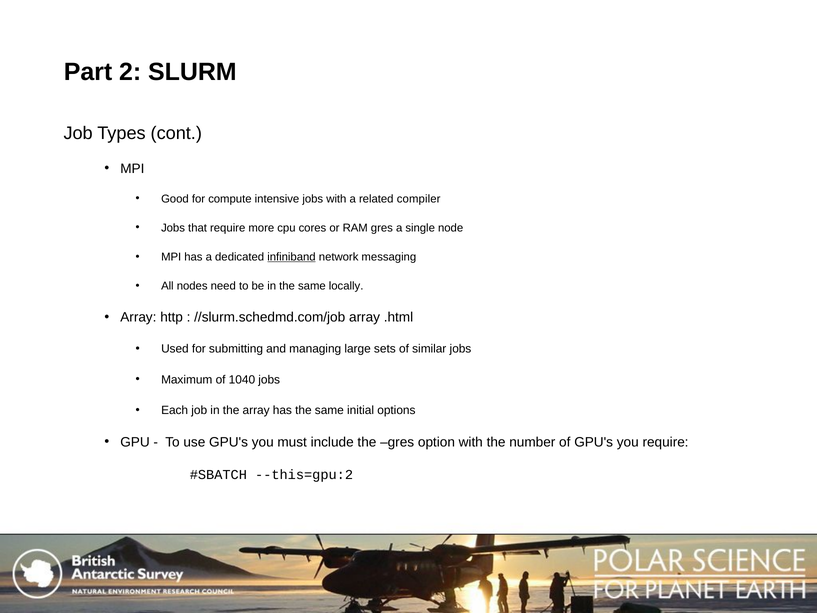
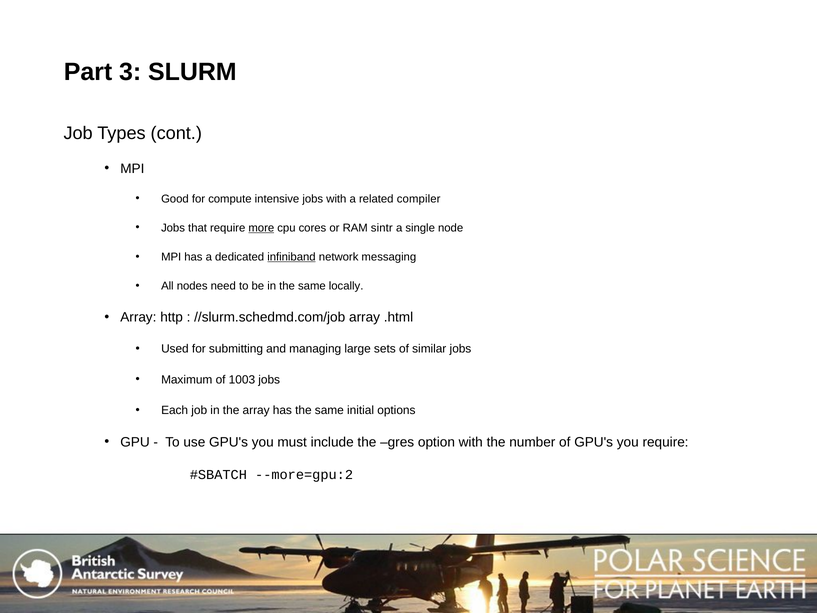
2: 2 -> 3 (130, 72)
more underline: none -> present (261, 228)
RAM gres: gres -> sintr (382, 228)
1040: 1040 -> 1003 (242, 380)
--this=gpu:2: --this=gpu:2 -> --more=gpu:2 (304, 475)
